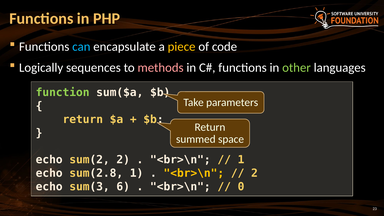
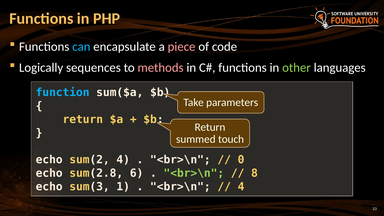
piece colour: yellow -> pink (182, 47)
function colour: light green -> light blue (63, 93)
space: space -> touch (231, 139)
sum(2 2: 2 -> 4 (123, 160)
1: 1 -> 0 (241, 160)
sum(2.8 1: 1 -> 6 (137, 173)
<br>\n colour: yellow -> light green (194, 173)
2: 2 -> 8 (254, 173)
6: 6 -> 1 (123, 187)
0: 0 -> 4 (241, 187)
